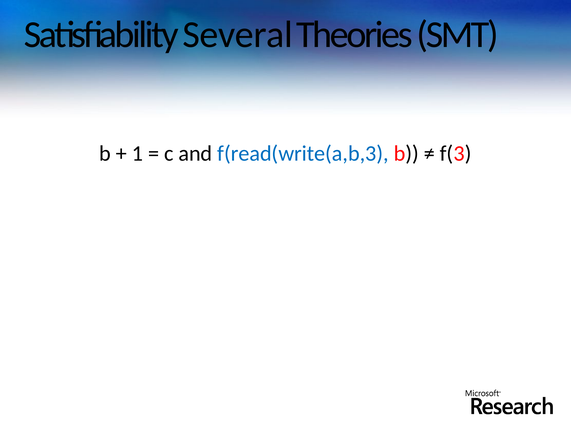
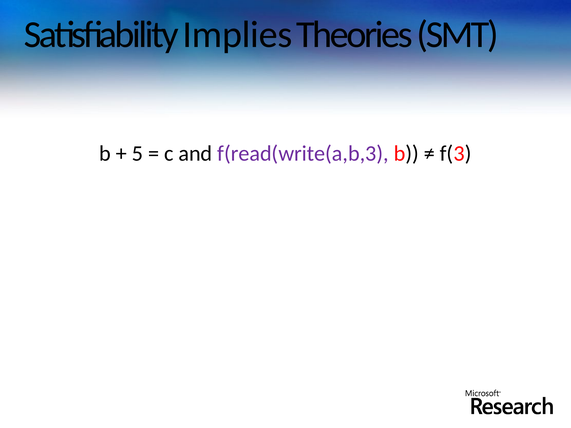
Several: Several -> Implies (238, 35)
1: 1 -> 5 (137, 154)
f(read(write(a,b,3 colour: blue -> purple (303, 154)
